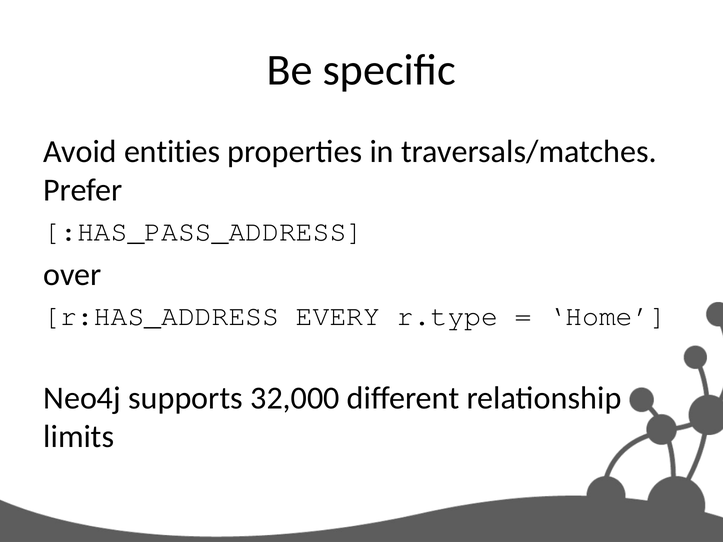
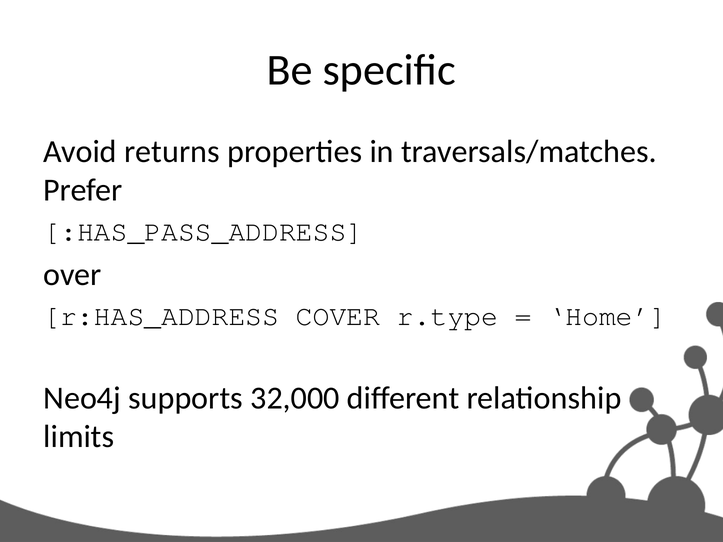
entities: entities -> returns (172, 152)
EVERY: EVERY -> COVER (338, 316)
